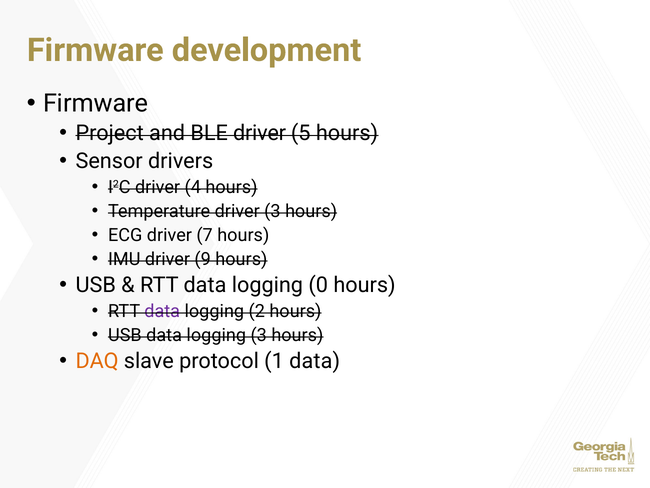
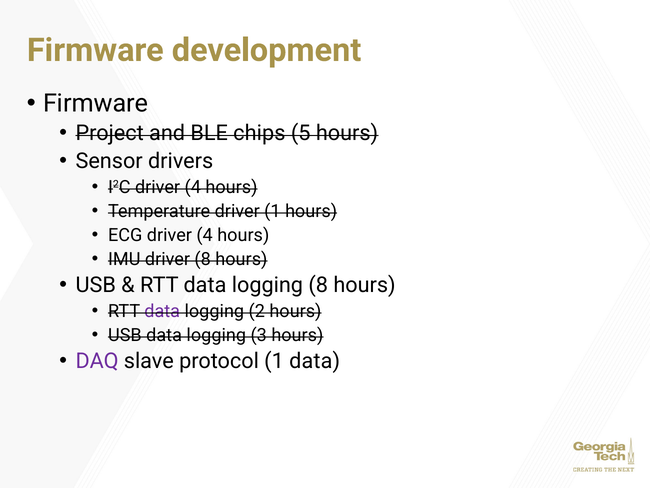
BLE driver: driver -> chips (259, 133)
driver 3: 3 -> 1 (272, 211)
ECG driver 7: 7 -> 4 (205, 235)
driver 9: 9 -> 8 (203, 259)
logging 0: 0 -> 8 (318, 285)
DAQ colour: orange -> purple (97, 361)
